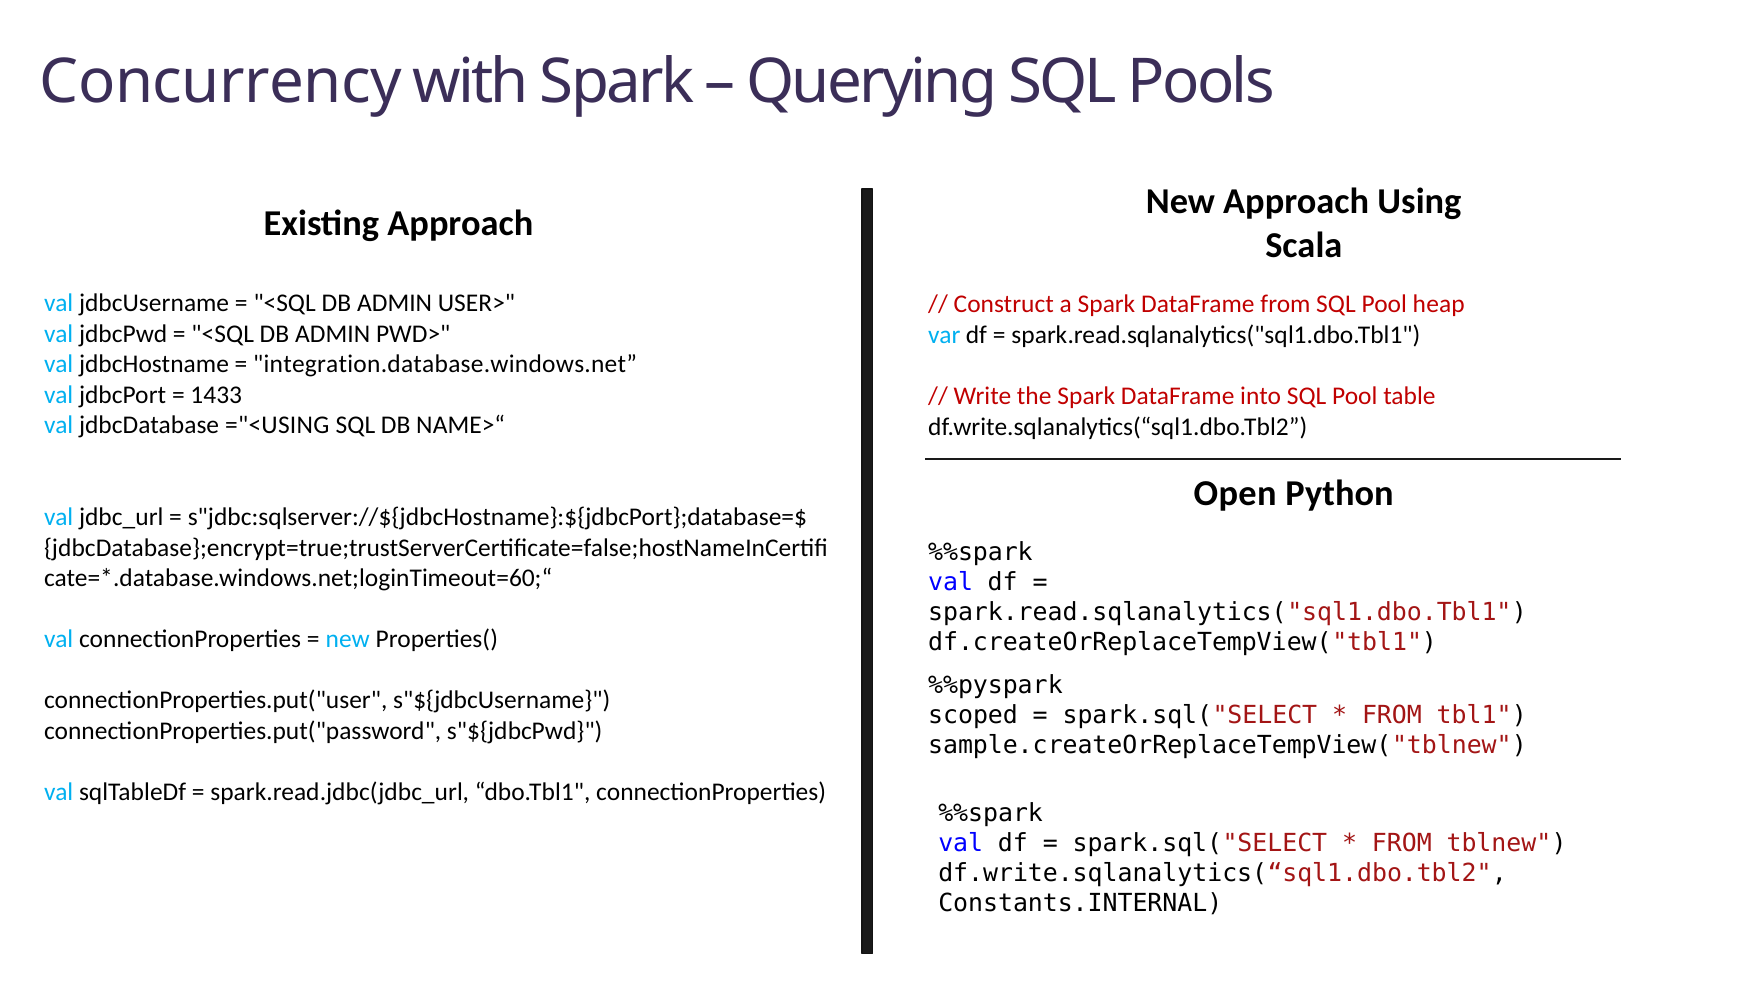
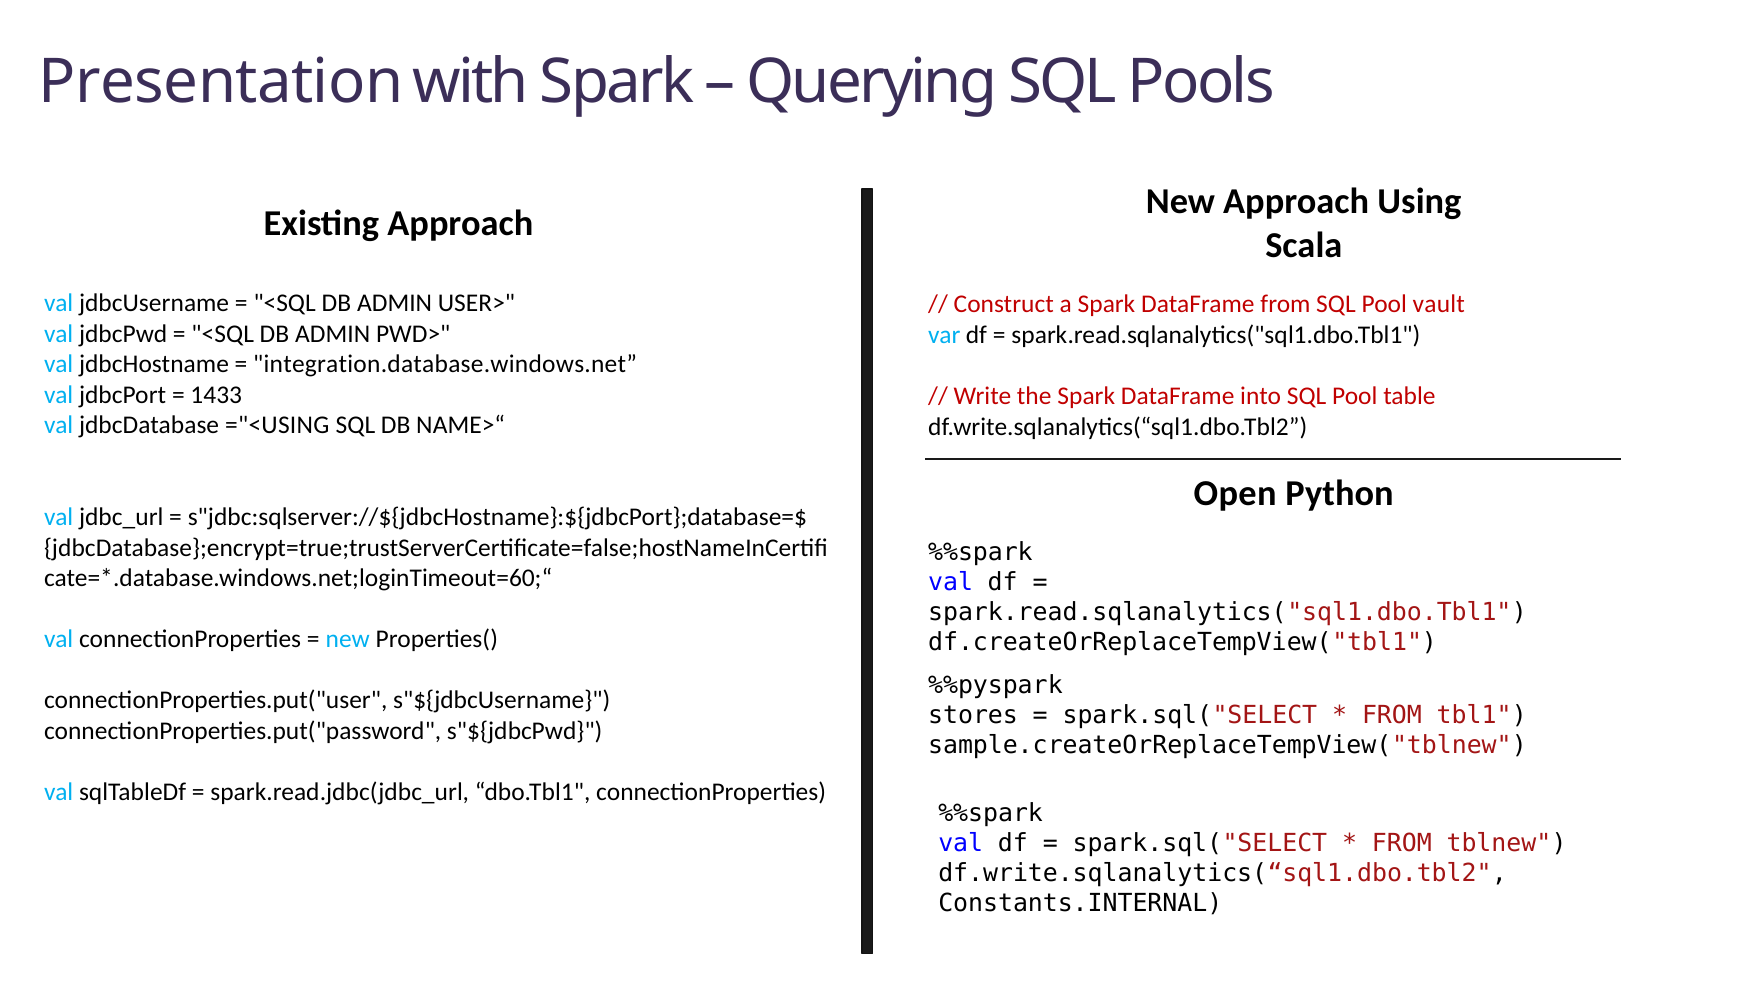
Concurrency: Concurrency -> Presentation (221, 82)
heap: heap -> vault (1439, 304)
scoped: scoped -> stores (973, 715)
